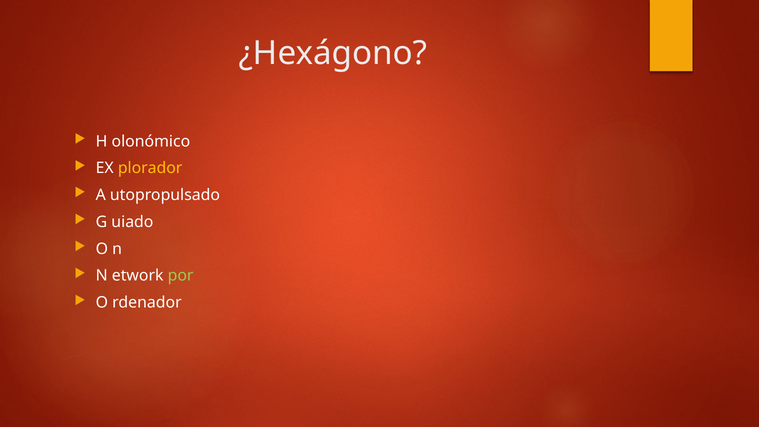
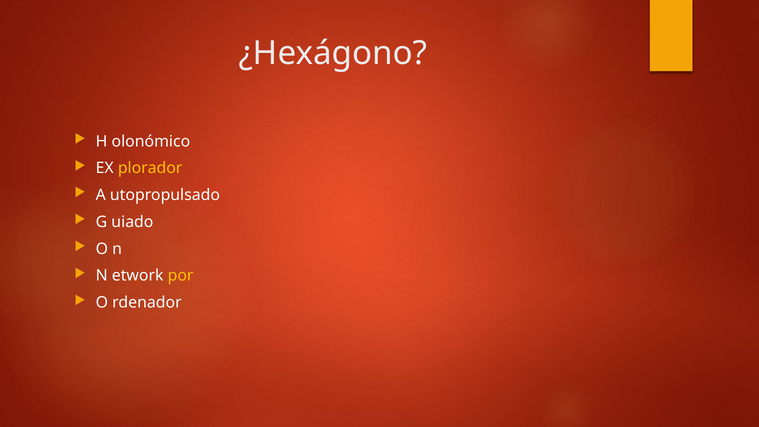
por colour: light green -> yellow (181, 276)
